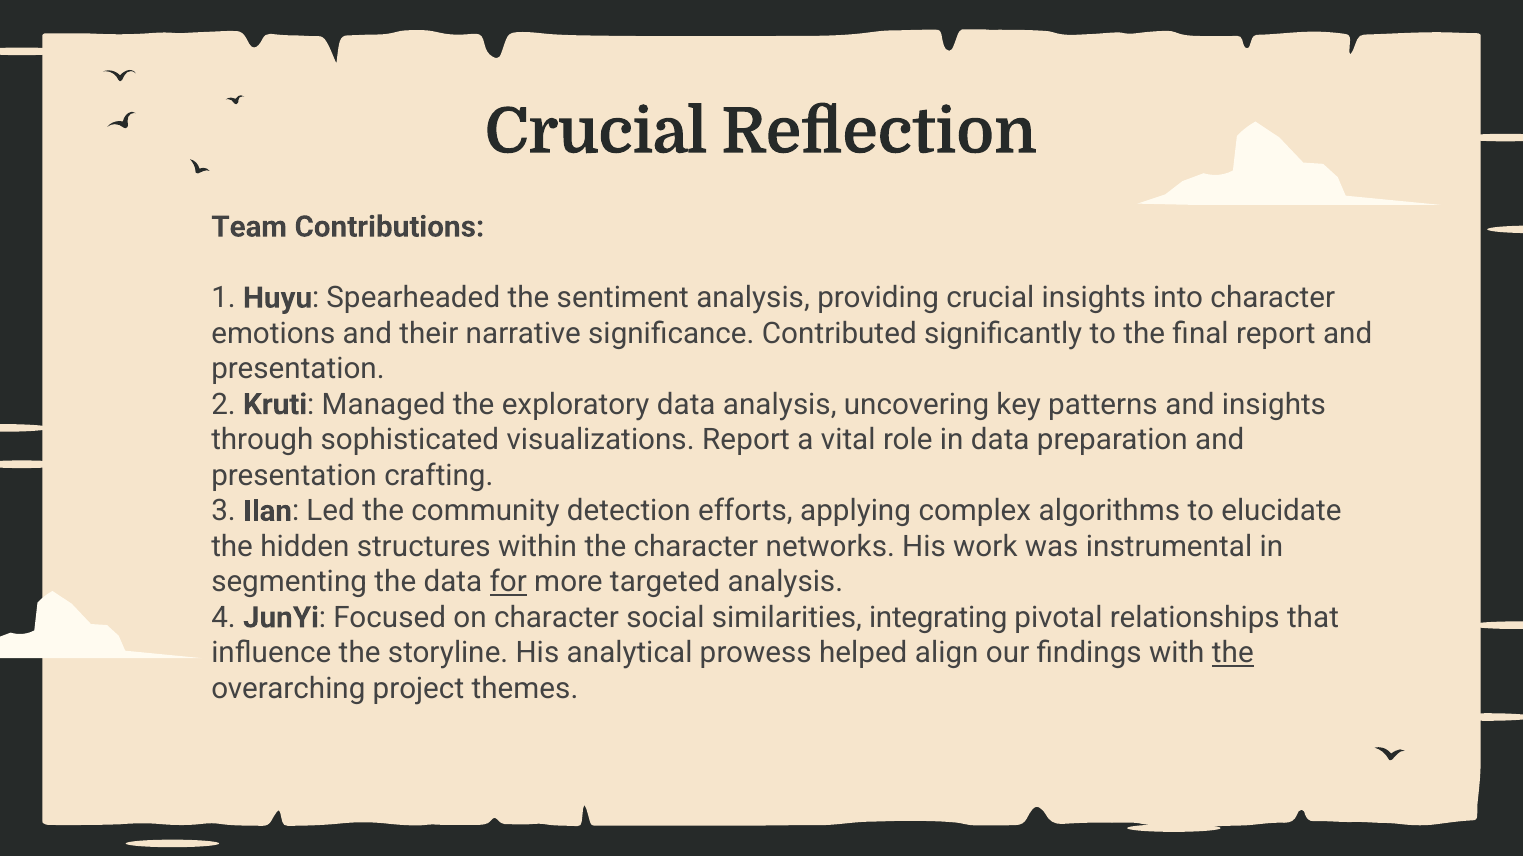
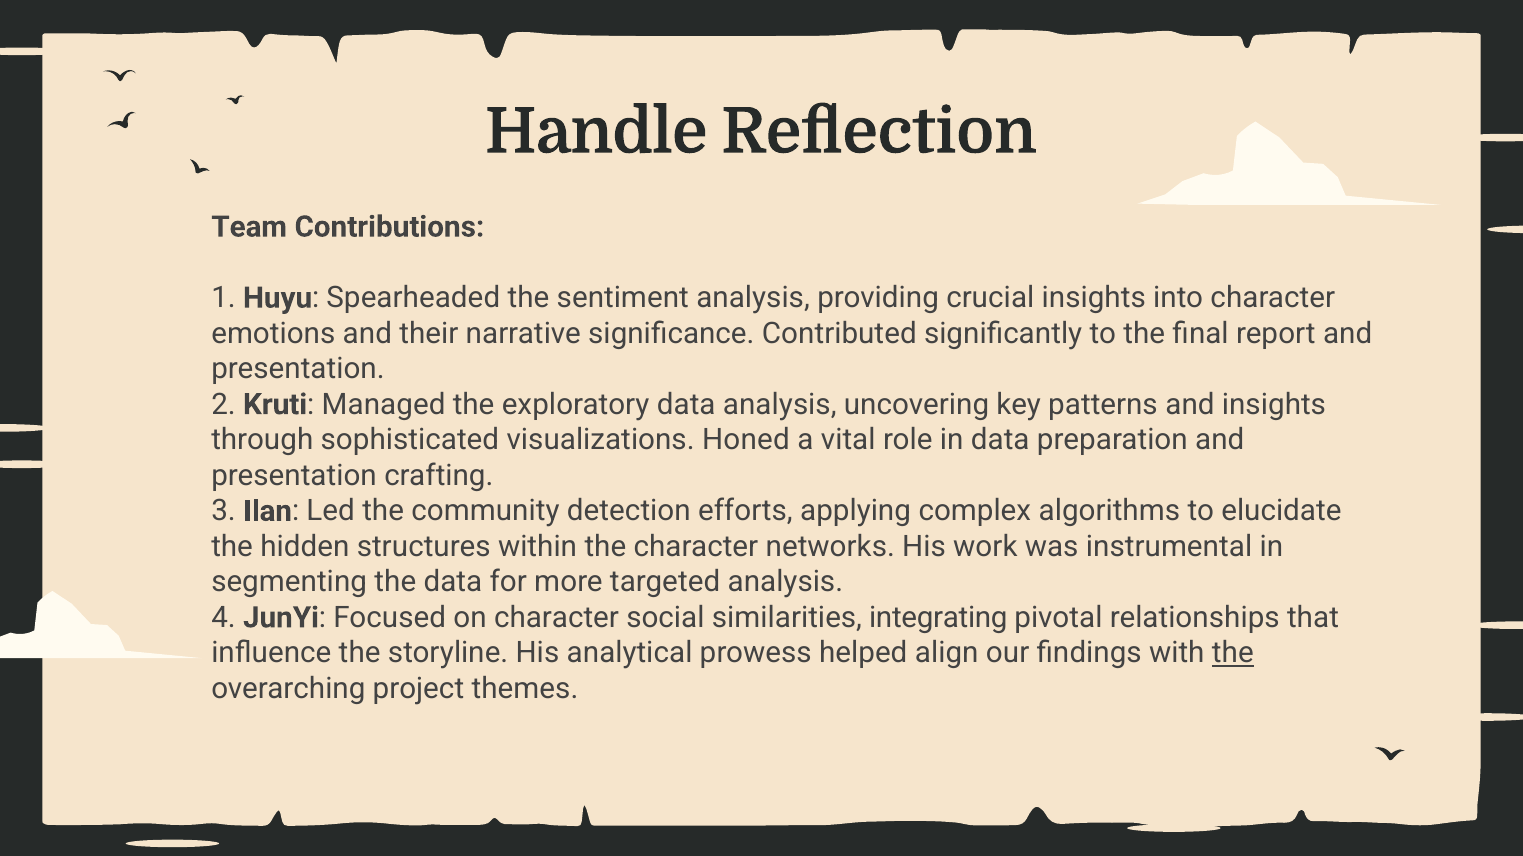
Crucial: Crucial -> Handle (596, 132)
visualizations Report: Report -> Honed (746, 440)
for underline: present -> none (508, 583)
